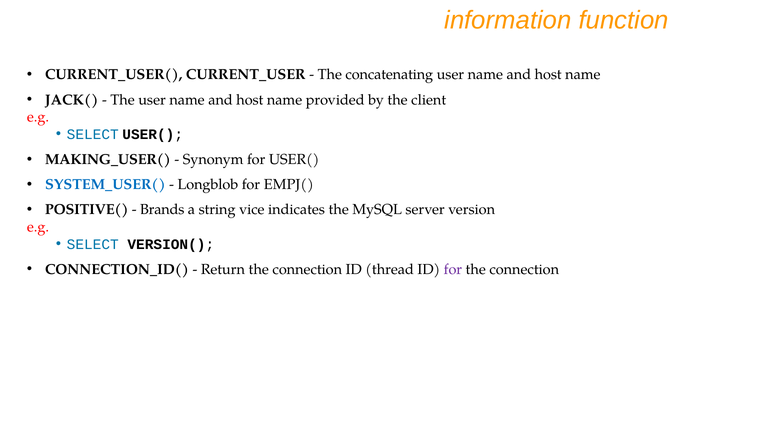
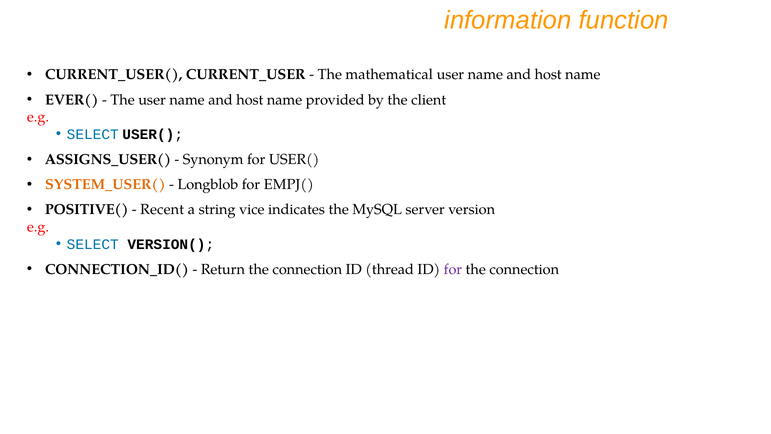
concatenating: concatenating -> mathematical (389, 75)
JACK(: JACK( -> EVER( (72, 100)
MAKING_USER(: MAKING_USER( -> ASSIGNS_USER( (108, 159)
SYSTEM_USER( colour: blue -> orange (105, 184)
Brands: Brands -> Recent (162, 210)
